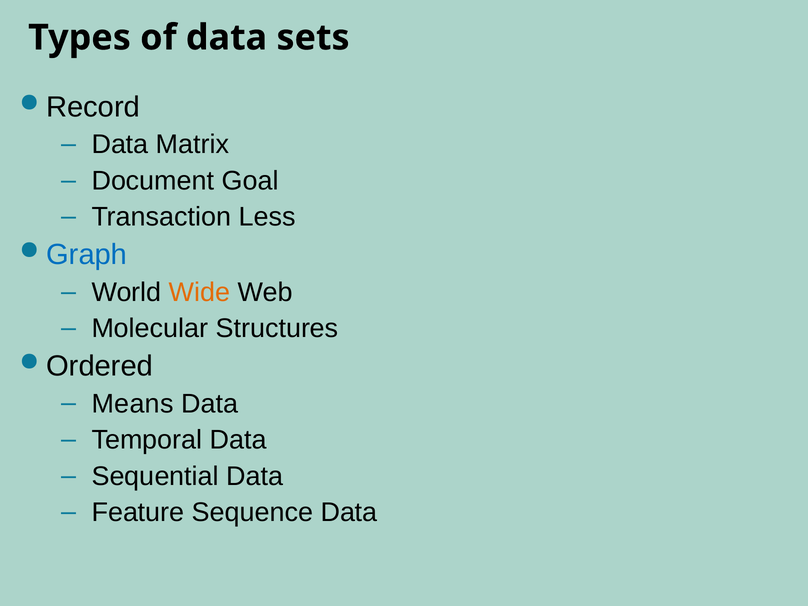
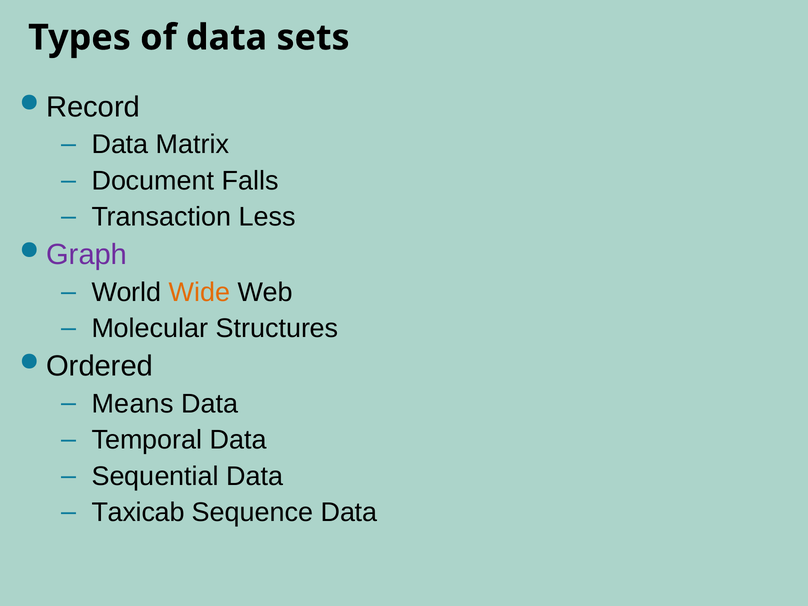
Goal: Goal -> Falls (250, 181)
Graph colour: blue -> purple (87, 255)
Feature: Feature -> Taxicab (138, 512)
